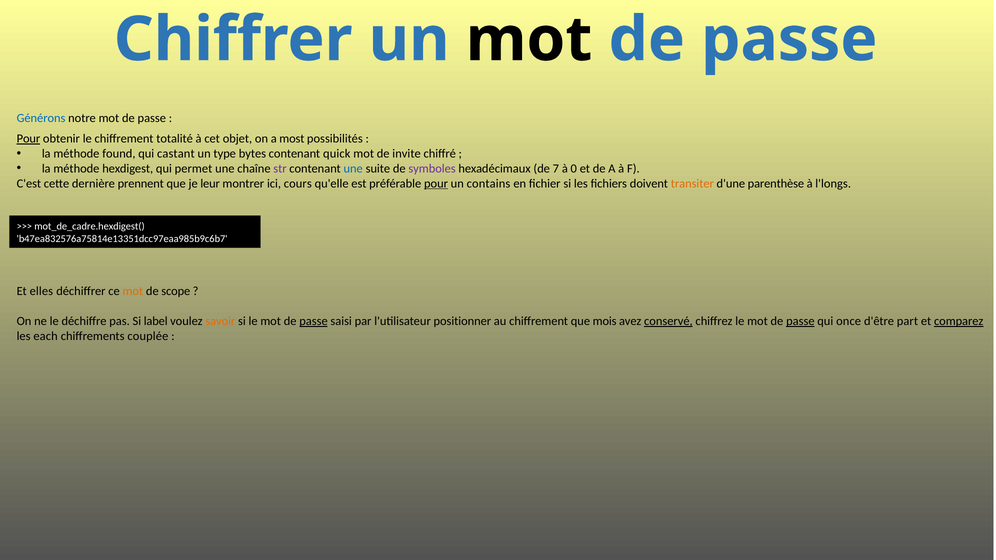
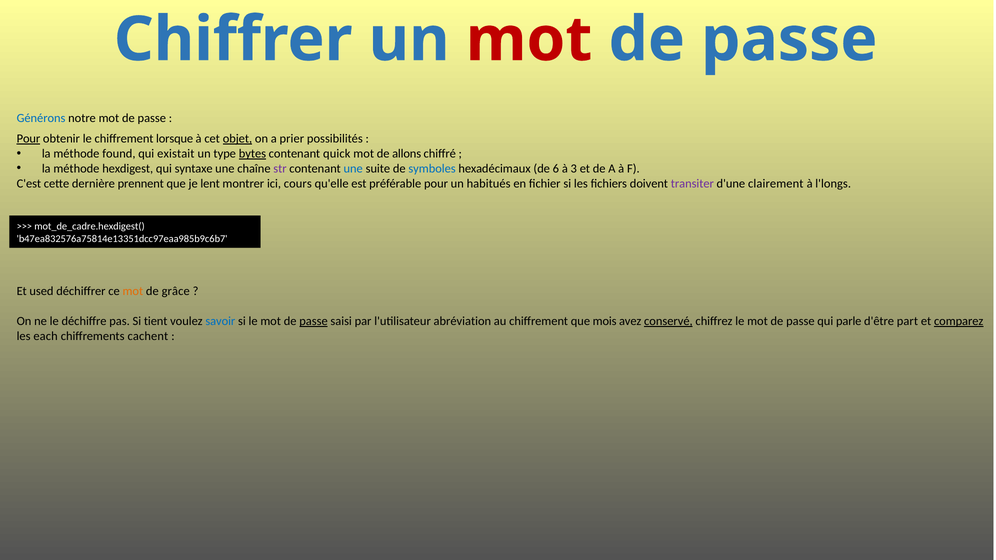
mot colour: black -> red (529, 40)
totalité: totalité -> lorsque (175, 139)
objet underline: none -> present (237, 139)
most: most -> prier (292, 139)
castant: castant -> existait (176, 154)
bytes underline: none -> present (252, 154)
invite: invite -> allons (407, 154)
permet: permet -> syntaxe (194, 169)
symboles colour: purple -> blue (432, 169)
7: 7 -> 6 (556, 169)
0: 0 -> 3 (574, 169)
leur: leur -> lent (210, 184)
pour underline: present -> none (436, 184)
contains: contains -> habitués (489, 184)
transiter colour: orange -> purple (692, 184)
parenthèse: parenthèse -> clairement (776, 184)
elles: elles -> used (41, 291)
scope: scope -> grâce (176, 291)
label: label -> tient (156, 321)
savoir colour: orange -> blue (220, 321)
positionner: positionner -> abréviation (462, 321)
passe underline: present -> none (800, 321)
once: once -> parle (849, 321)
couplée: couplée -> cachent (148, 336)
